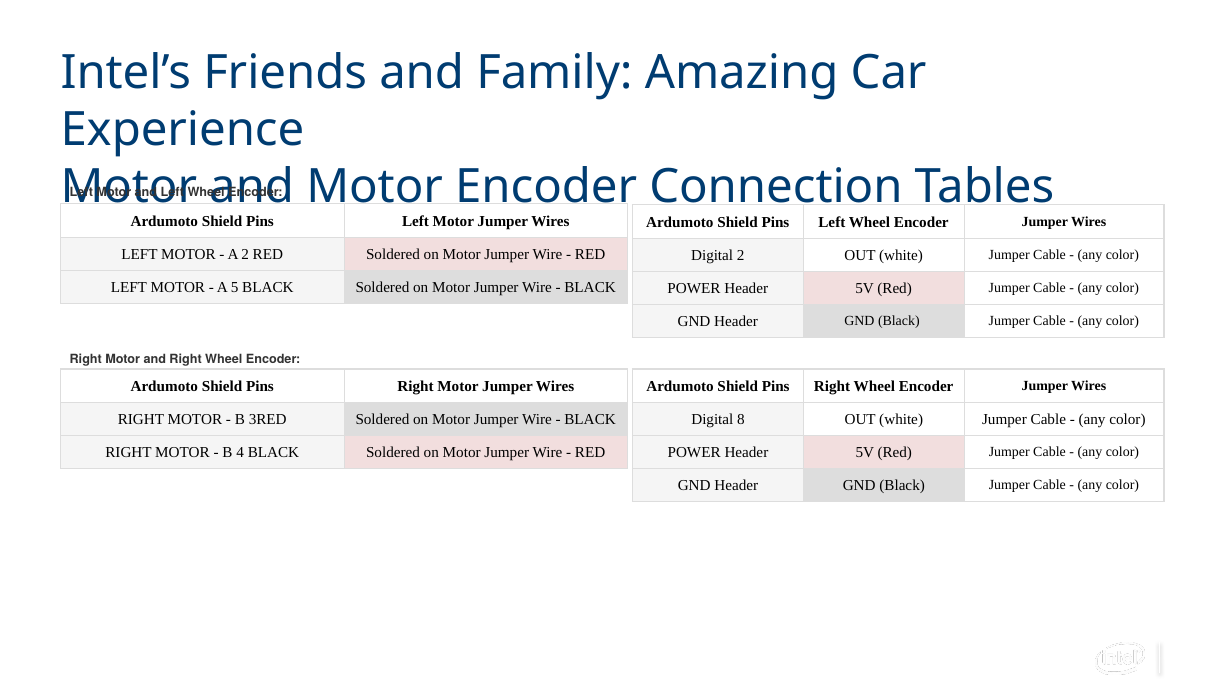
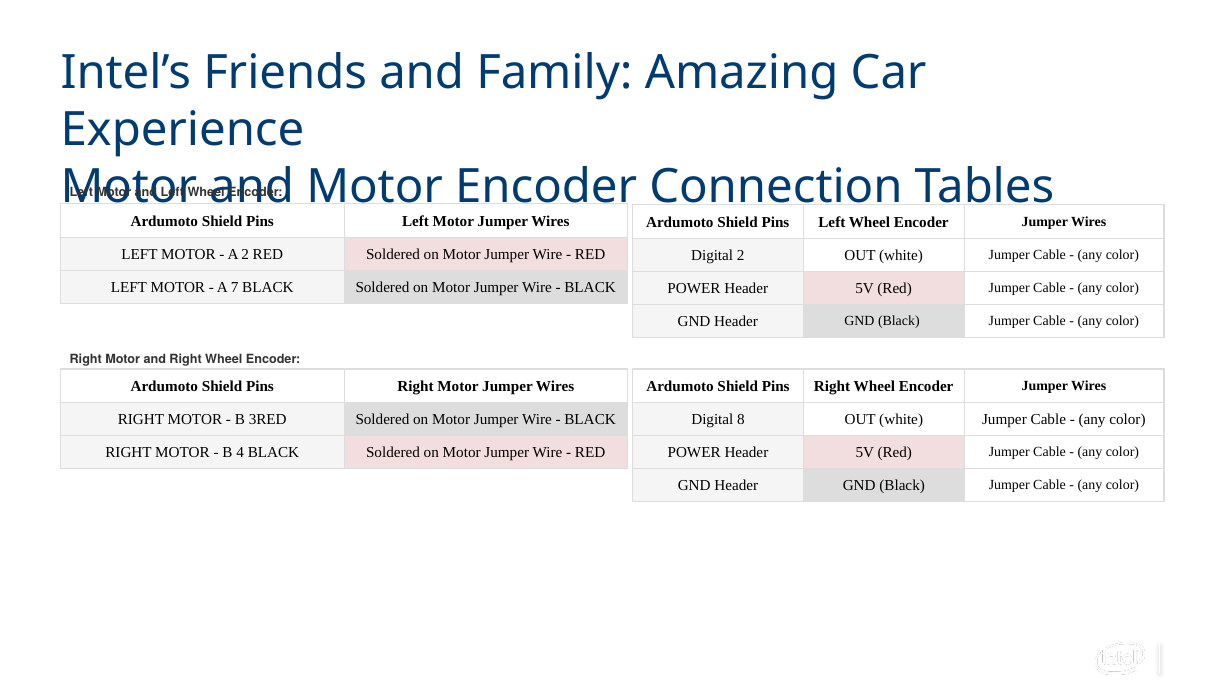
5: 5 -> 7 (235, 288)
